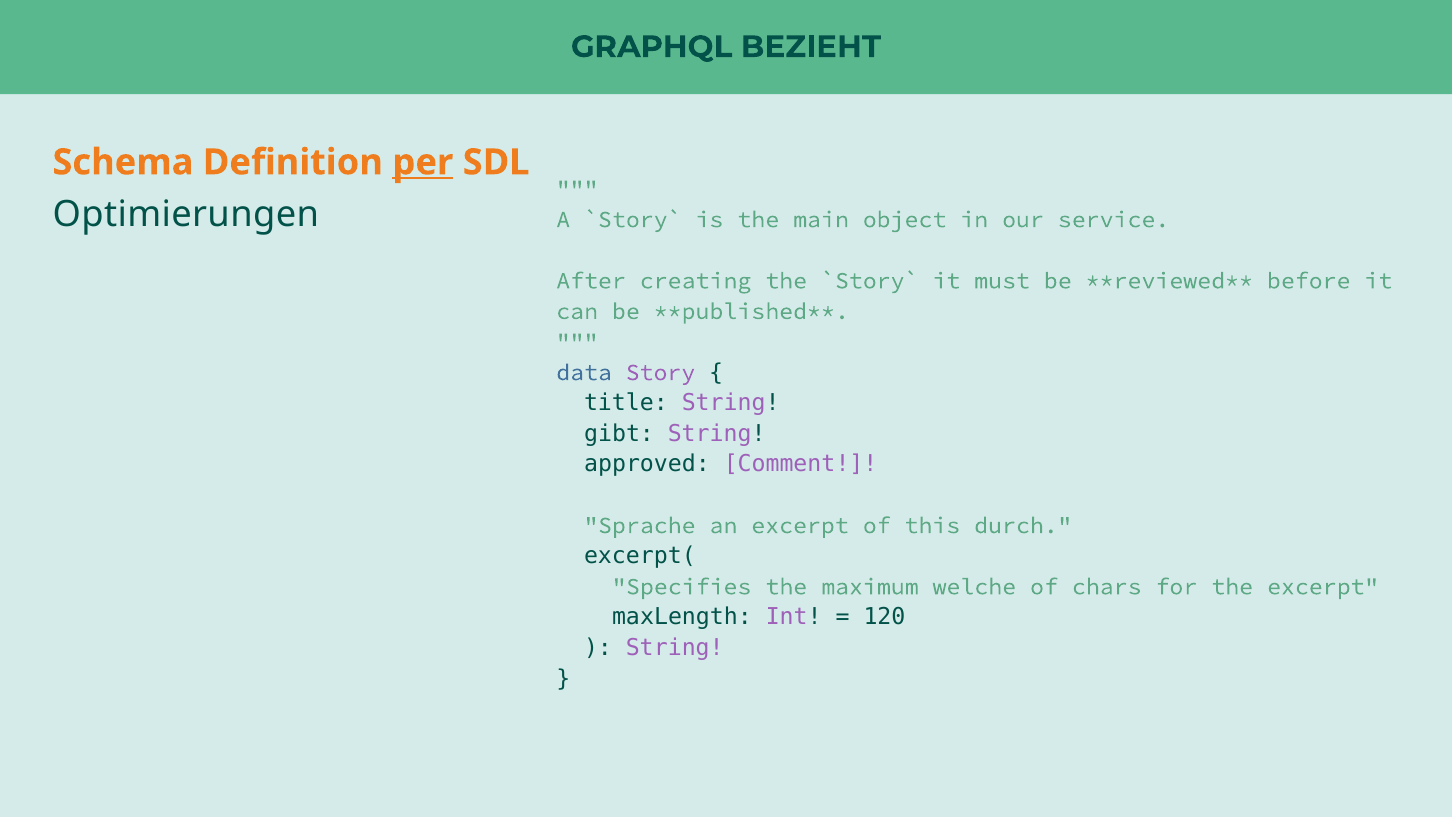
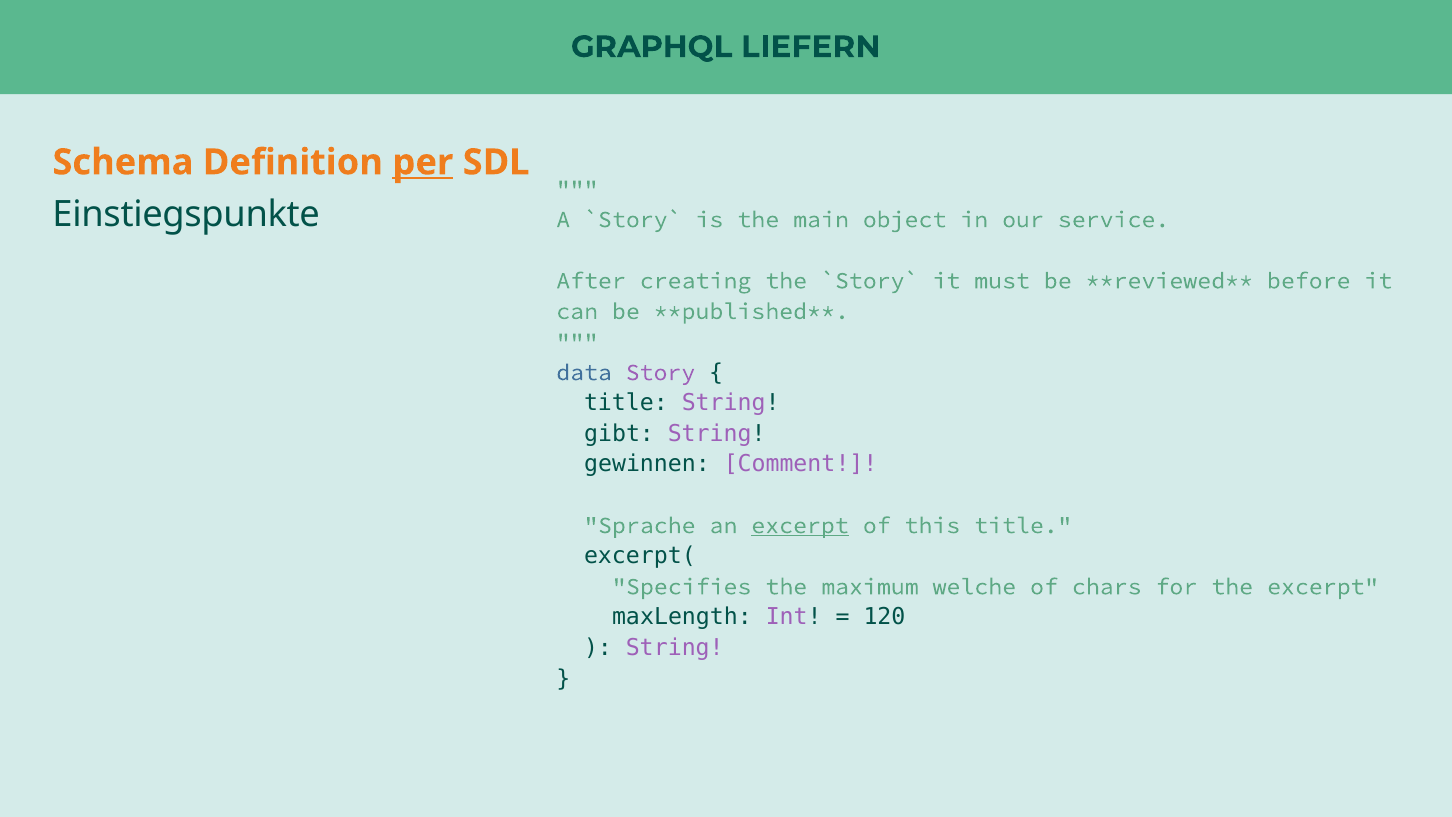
BEZIEHT: BEZIEHT -> LIEFERN (811, 47)
Optimierungen: Optimierungen -> Einstiegspunkte (186, 215)
approved: approved -> gewinnen (647, 464)
excerpt underline: none -> present (800, 525)
this durch: durch -> title (1023, 525)
